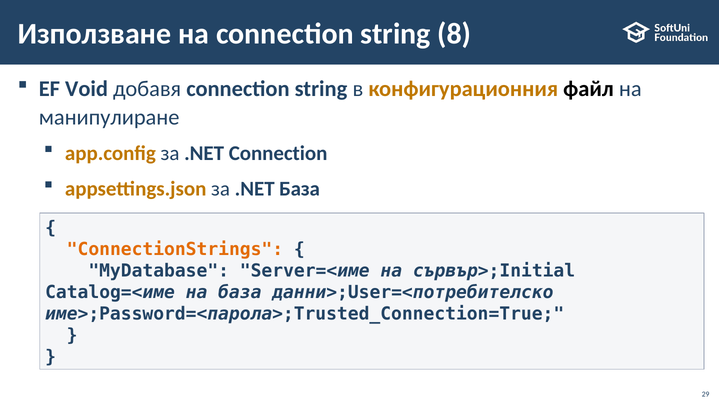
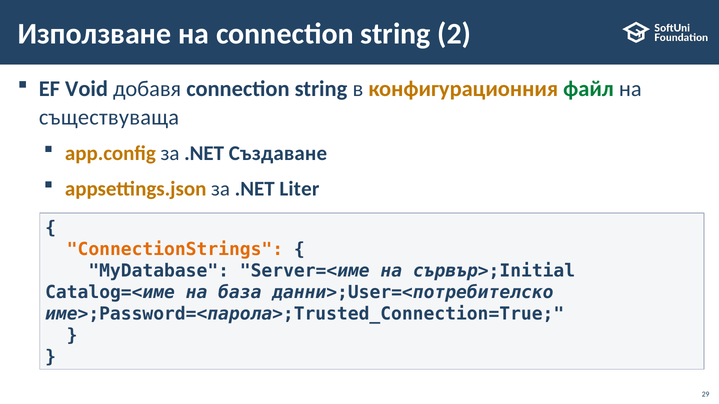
8: 8 -> 2 (454, 34)
файл colour: black -> green (588, 89)
манипулиране: манипулиране -> съществуваща (109, 117)
.NET Connection: Connection -> Създаване (278, 154)
.NET База: База -> Liter (299, 189)
